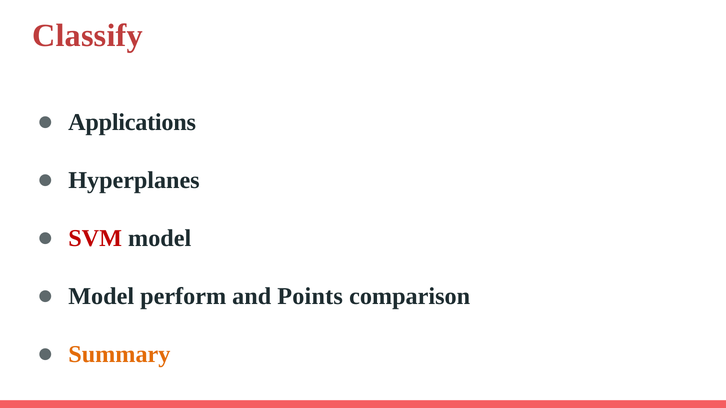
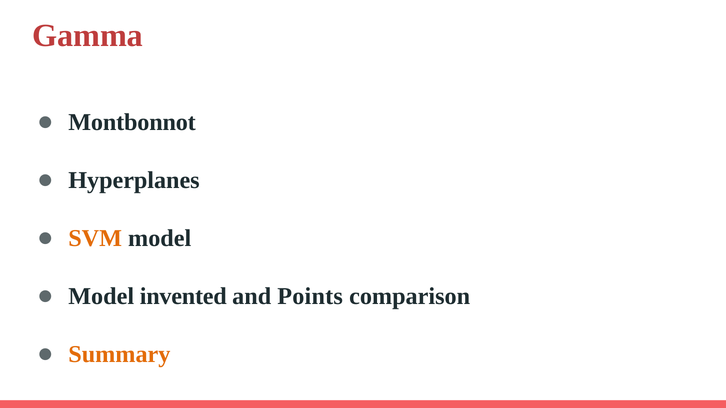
Classify: Classify -> Gamma (88, 36)
Applications: Applications -> Montbonnot (132, 122)
SVM colour: red -> orange (95, 238)
perform: perform -> invented (183, 296)
